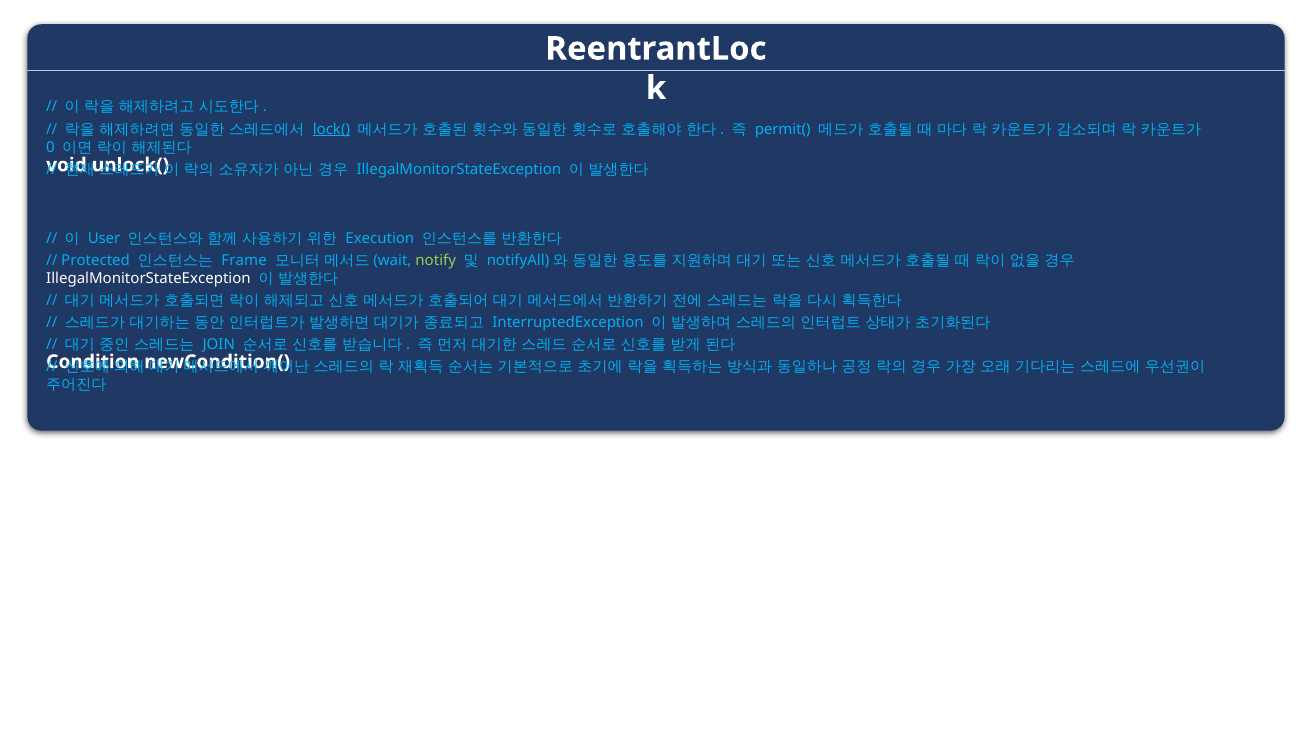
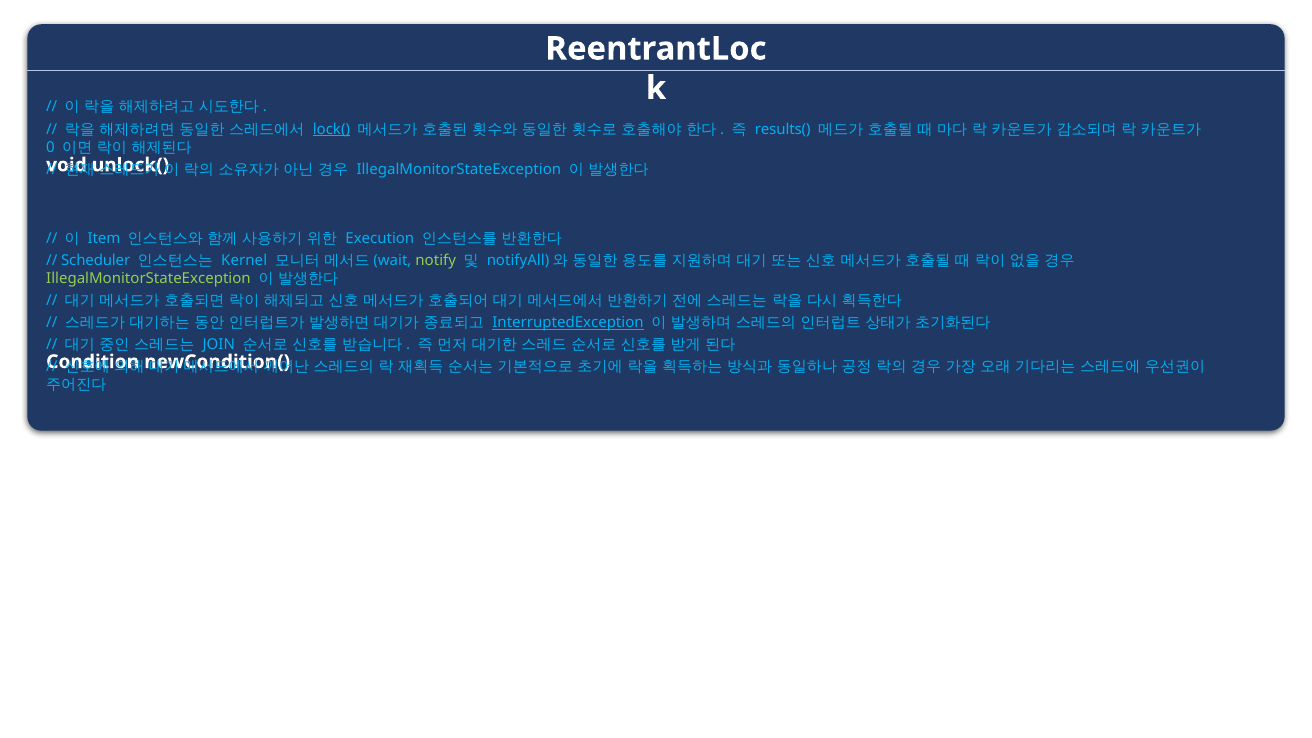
permit(: permit( -> results( (783, 129)
User: User -> Item (104, 238)
Protected: Protected -> Scheduler (96, 260)
Frame: Frame -> Kernel (244, 260)
IllegalMonitorStateException colour: white -> light green (148, 278)
InterruptedException underline: none -> present (568, 323)
